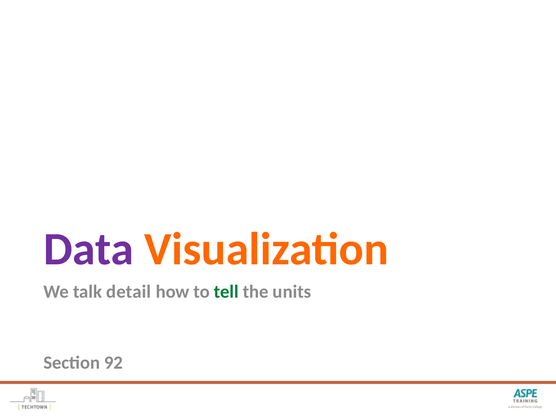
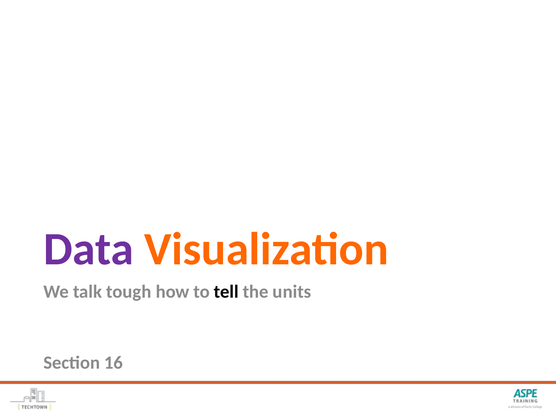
detail: detail -> tough (129, 292)
tell colour: green -> black (226, 292)
92: 92 -> 16 (114, 363)
